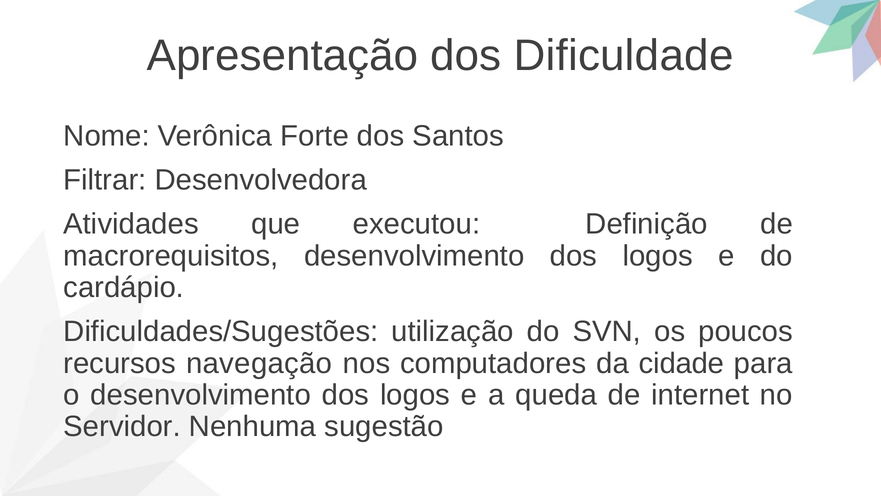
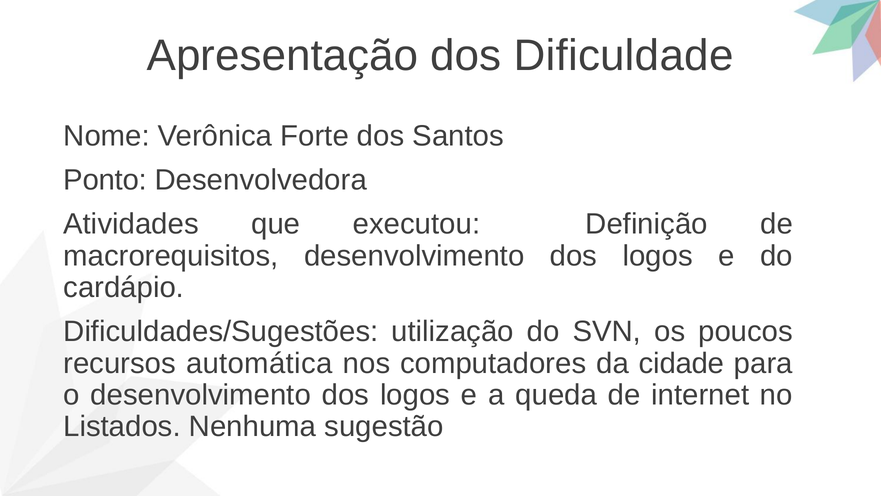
Filtrar: Filtrar -> Ponto (105, 180)
navegação: navegação -> automática (259, 363)
Servidor: Servidor -> Listados (122, 426)
